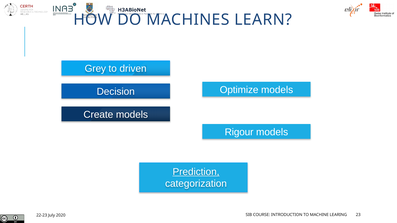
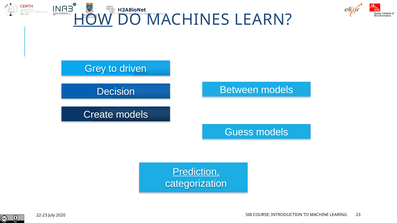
HOW underline: none -> present (93, 20)
Optimize: Optimize -> Between (239, 90)
Rigour: Rigour -> Guess (239, 132)
